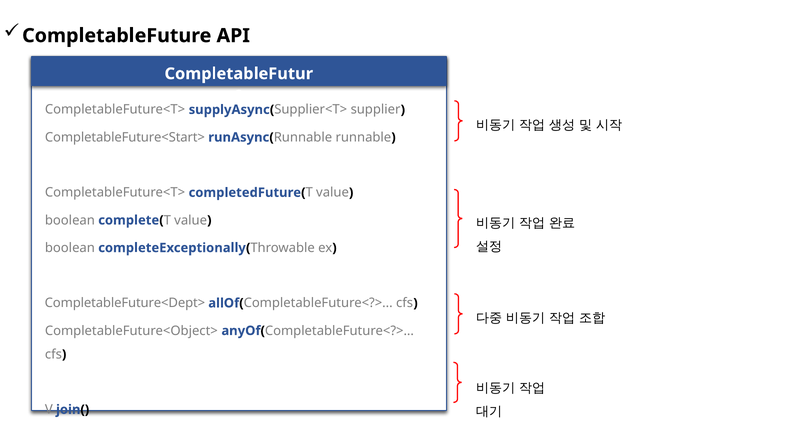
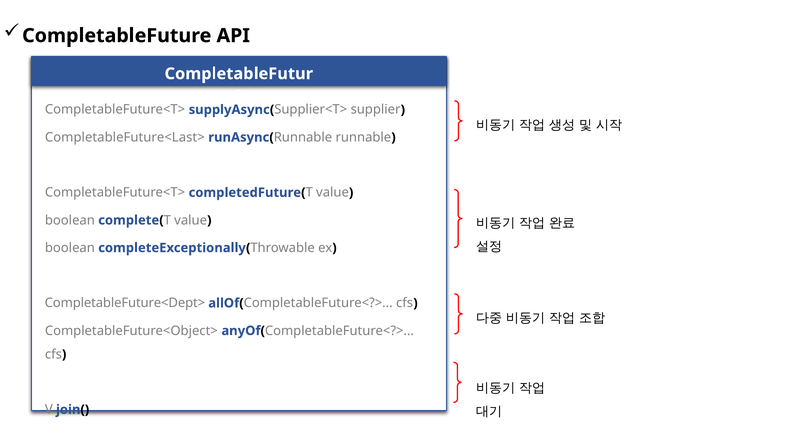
CompletableFuture<Start>: CompletableFuture<Start> -> CompletableFuture<Last> (125, 137)
